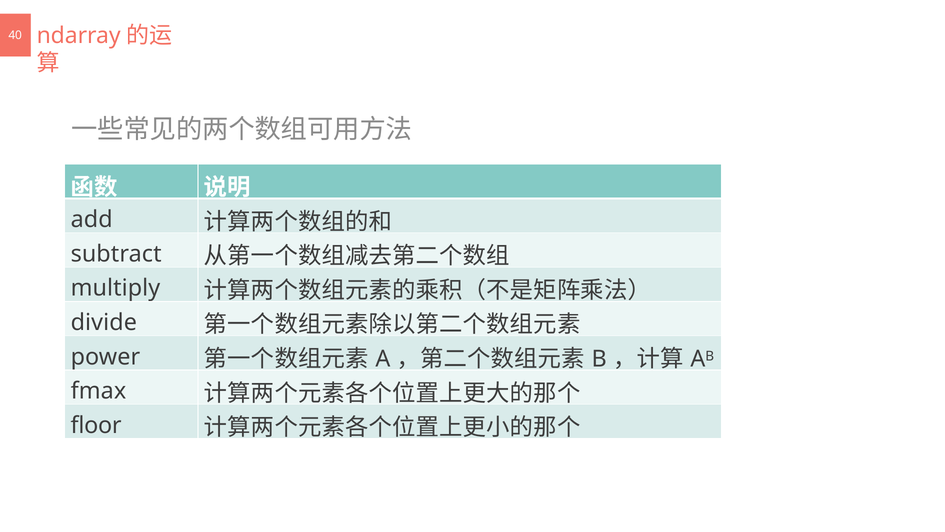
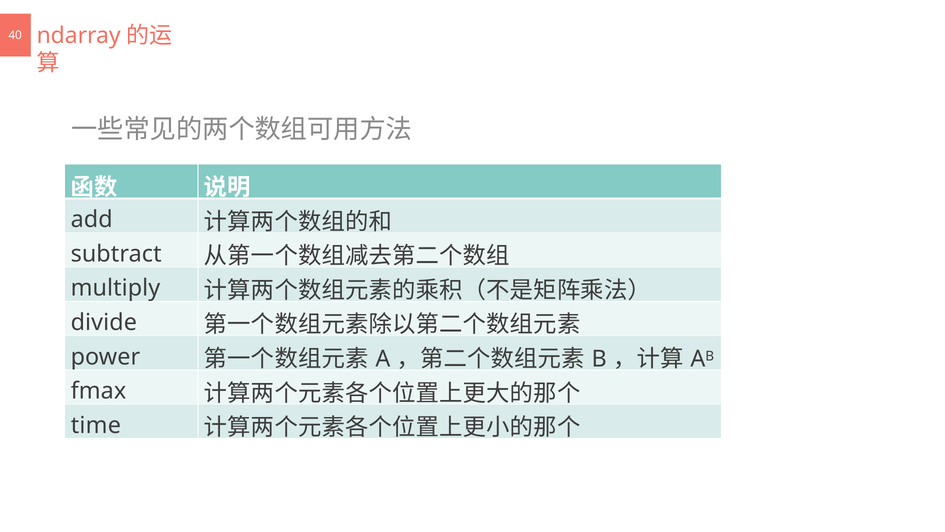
floor: floor -> time (96, 425)
